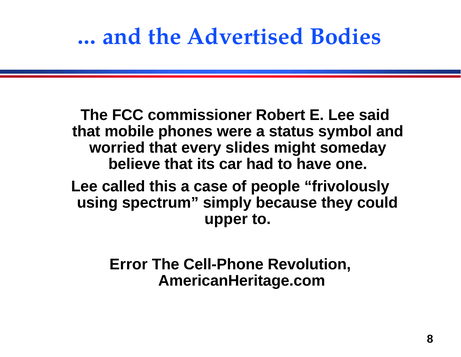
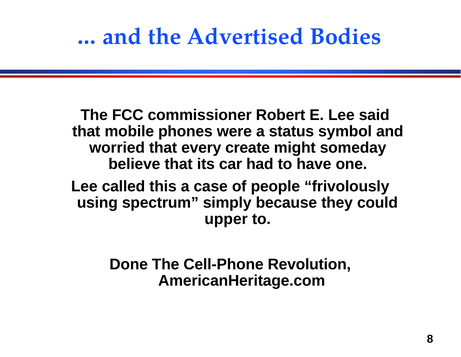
slides: slides -> create (248, 147)
Error: Error -> Done (129, 264)
